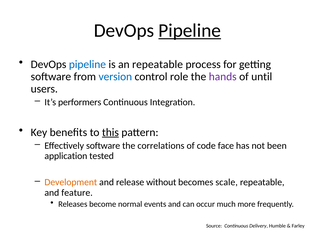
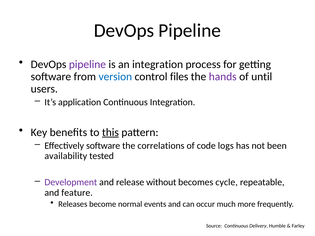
Pipeline underline: present -> none (190, 30)
pipeline colour: blue -> purple (87, 64)
an repeatable: repeatable -> integration (158, 64)
role: role -> files (179, 77)
performers: performers -> application (80, 102)
face: face -> logs (226, 146)
application: application -> availability (66, 156)
Development colour: orange -> purple (71, 182)
scale: scale -> cycle (227, 182)
